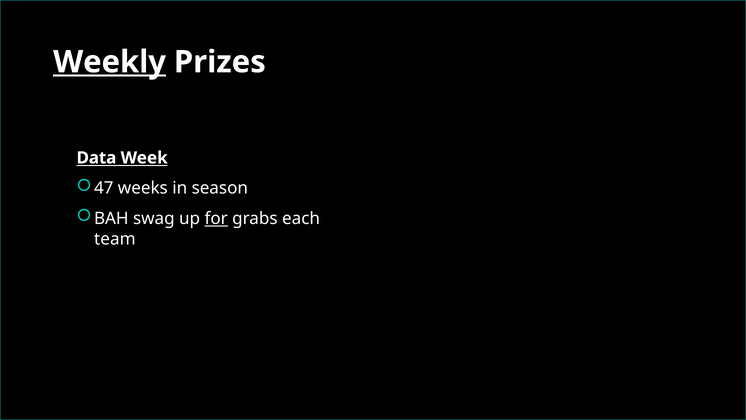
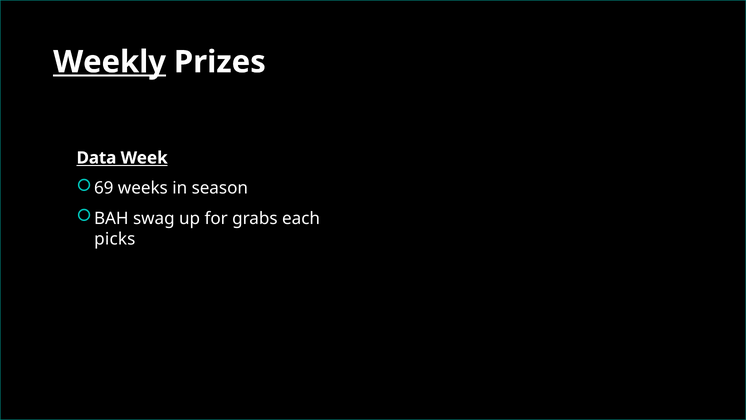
47: 47 -> 69 (104, 188)
for underline: present -> none (216, 218)
team: team -> picks (115, 239)
